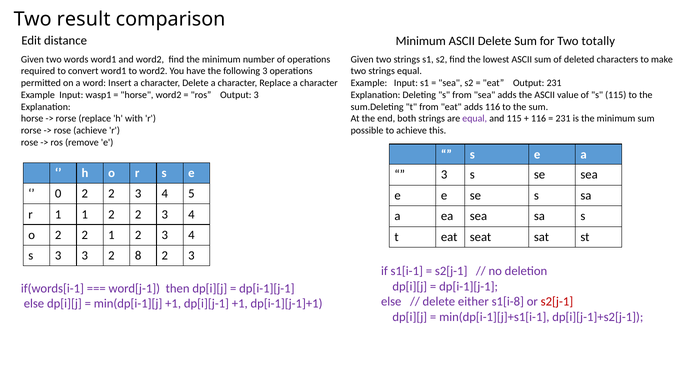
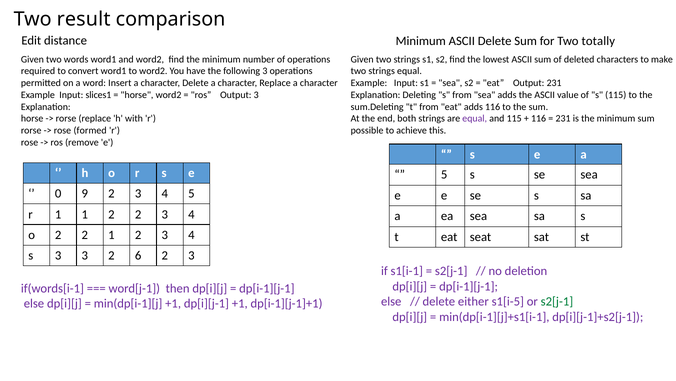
wasp1: wasp1 -> slices1 (98, 95)
rose achieve: achieve -> formed (90, 130)
3: 3 -> 5 (444, 174)
0 2: 2 -> 9 (85, 193)
8: 8 -> 6 (138, 255)
s1[i-8: s1[i-8 -> s1[i-5 (508, 301)
s2[j-1 colour: red -> green (557, 301)
